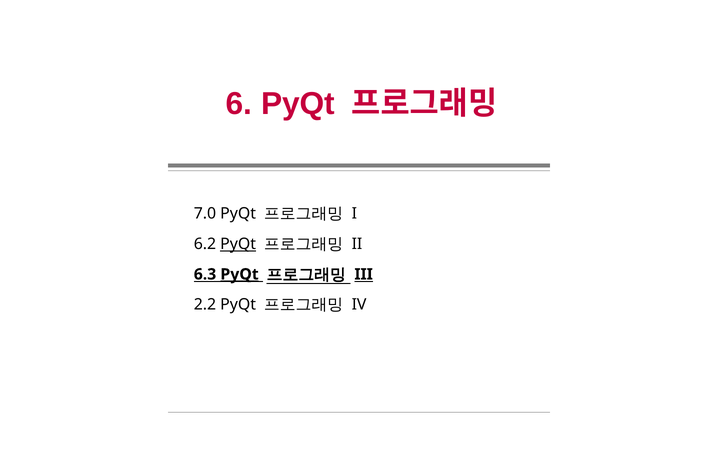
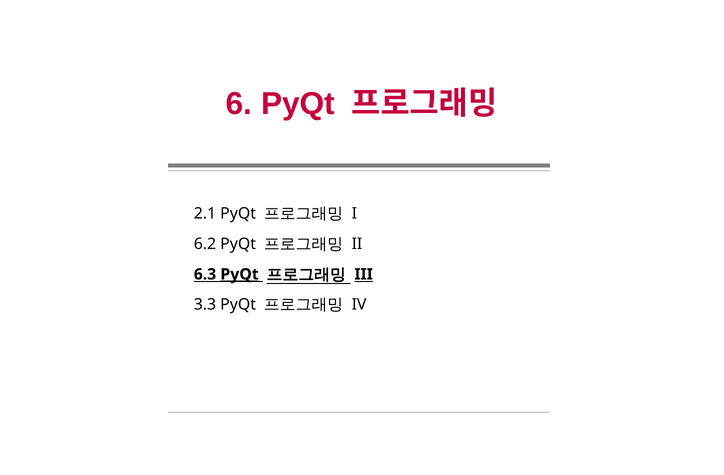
7.0: 7.0 -> 2.1 (205, 214)
PyQt underline: present -> none (238, 244)
2.2: 2.2 -> 3.3 (205, 305)
